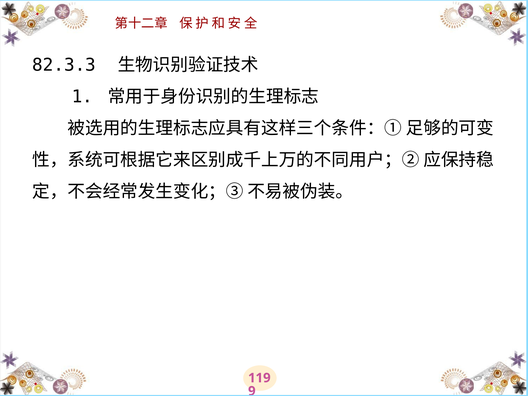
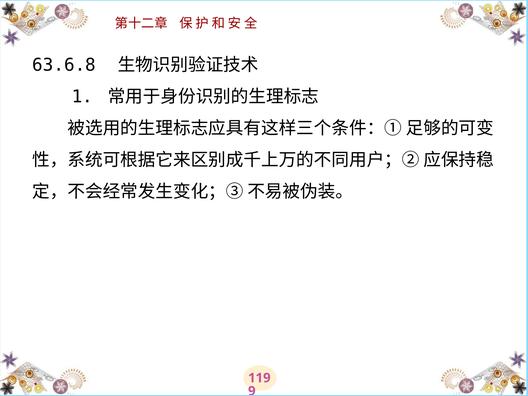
82.3.3: 82.3.3 -> 63.6.8 (64, 65)
